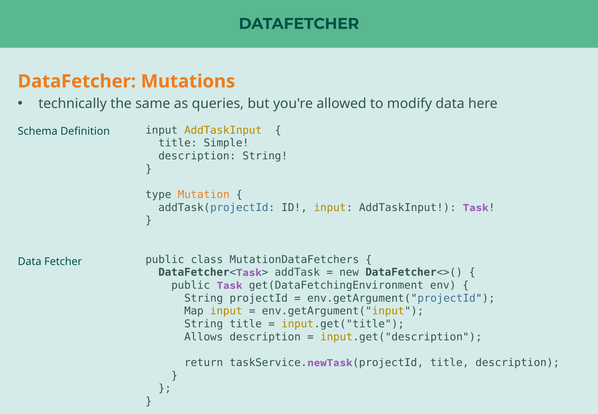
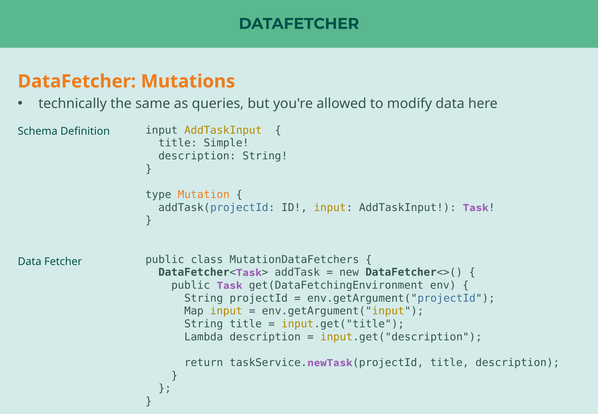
Allows: Allows -> Lambda (204, 337)
